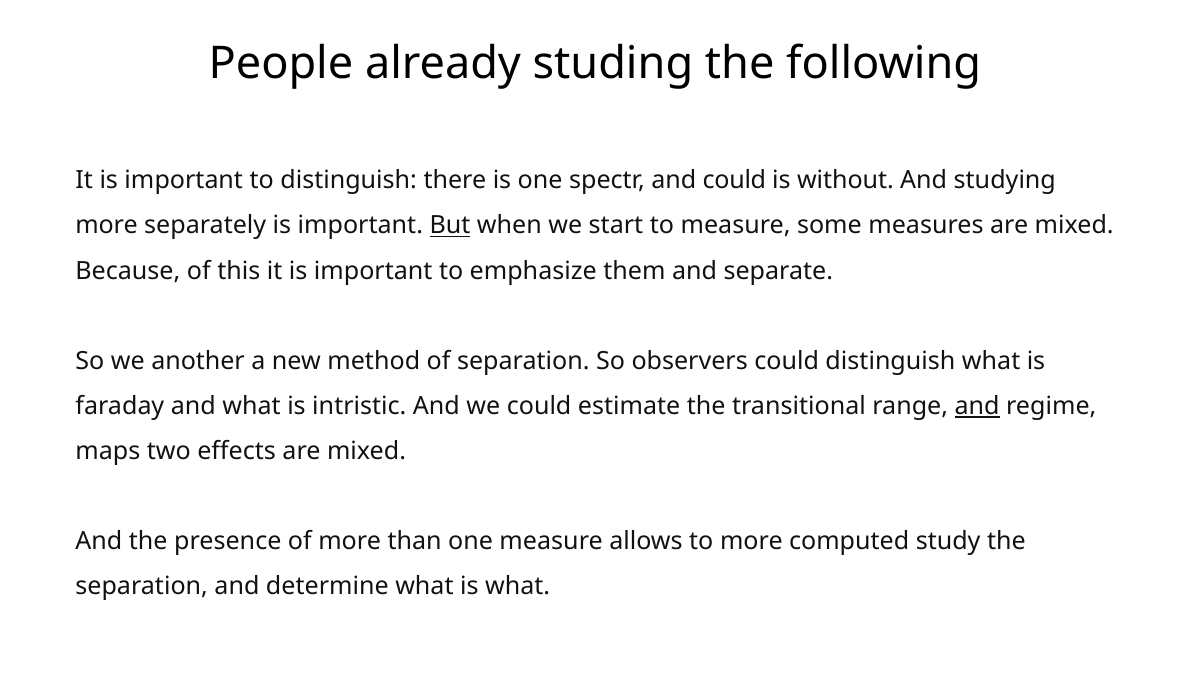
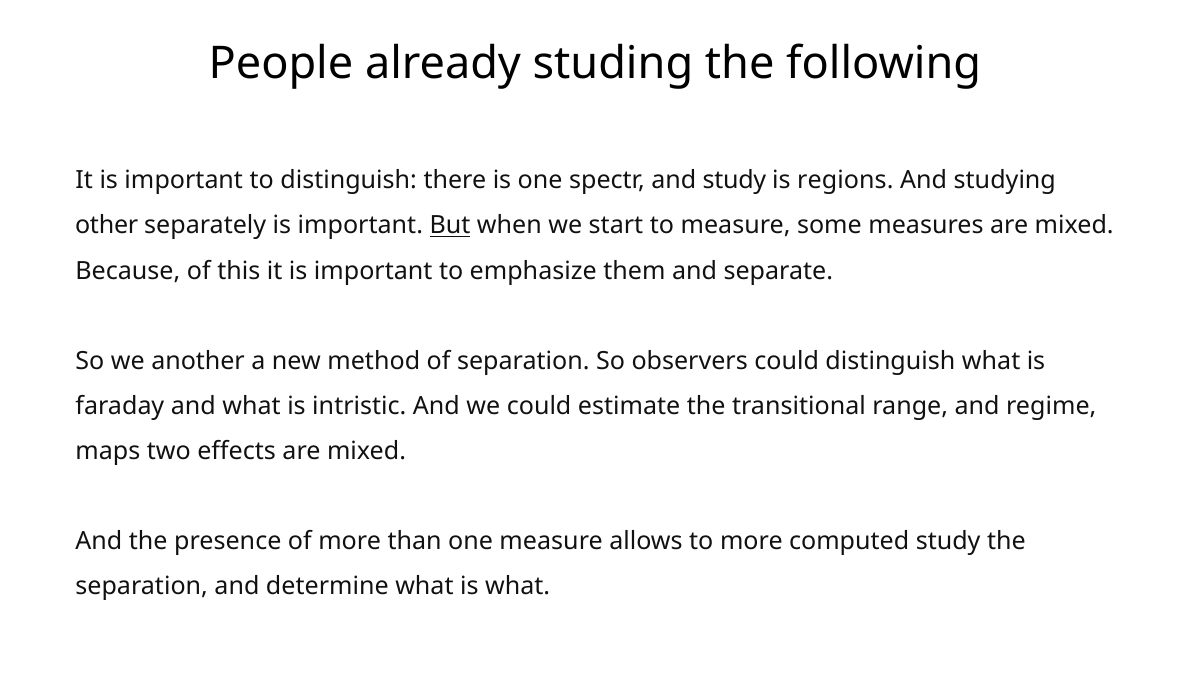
and could: could -> study (734, 181)
without: without -> regions (845, 181)
more: more -> other (107, 226)
and underline: present -> none (977, 406)
